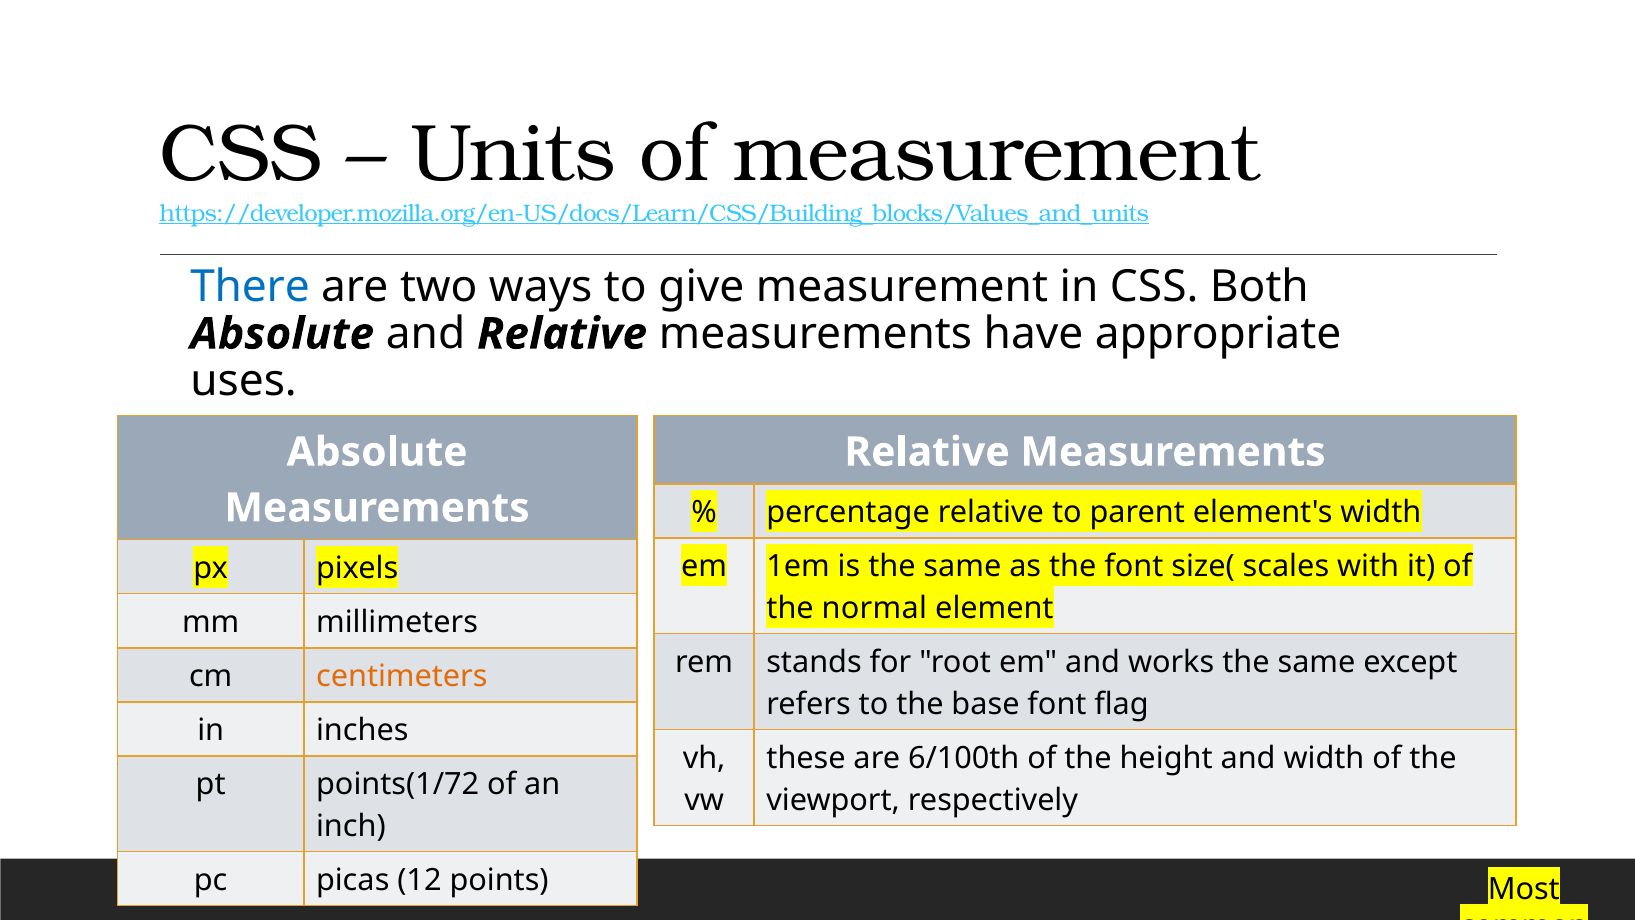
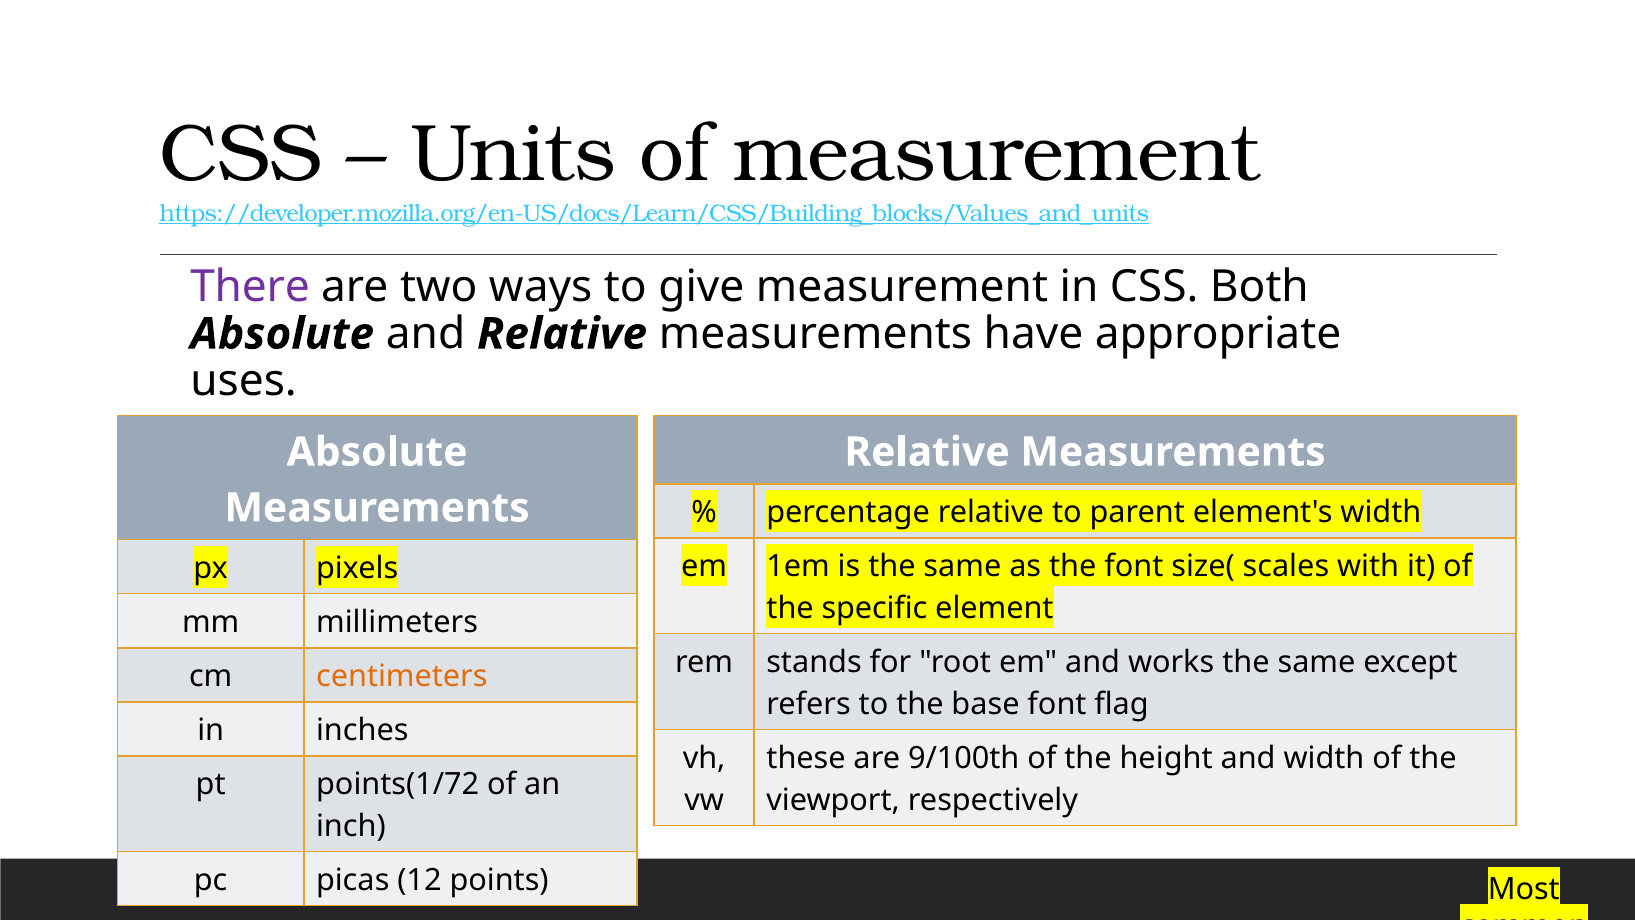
There colour: blue -> purple (250, 287)
normal: normal -> specific (874, 608)
6/100th: 6/100th -> 9/100th (964, 758)
